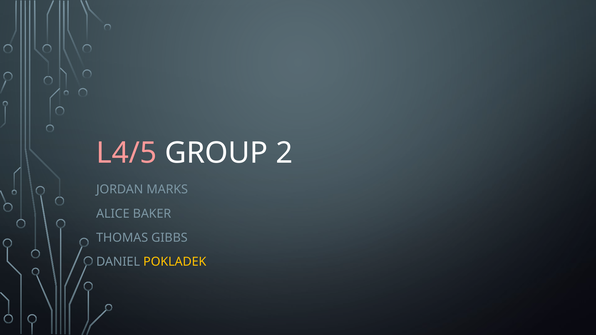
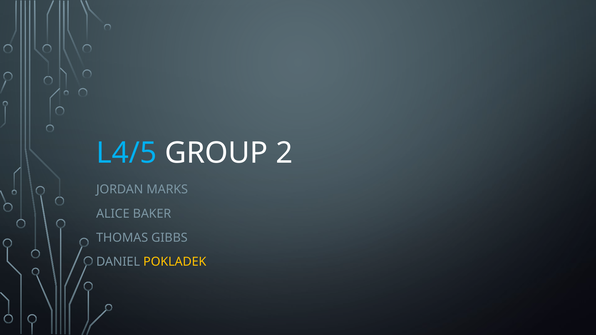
L4/5 colour: pink -> light blue (127, 153)
